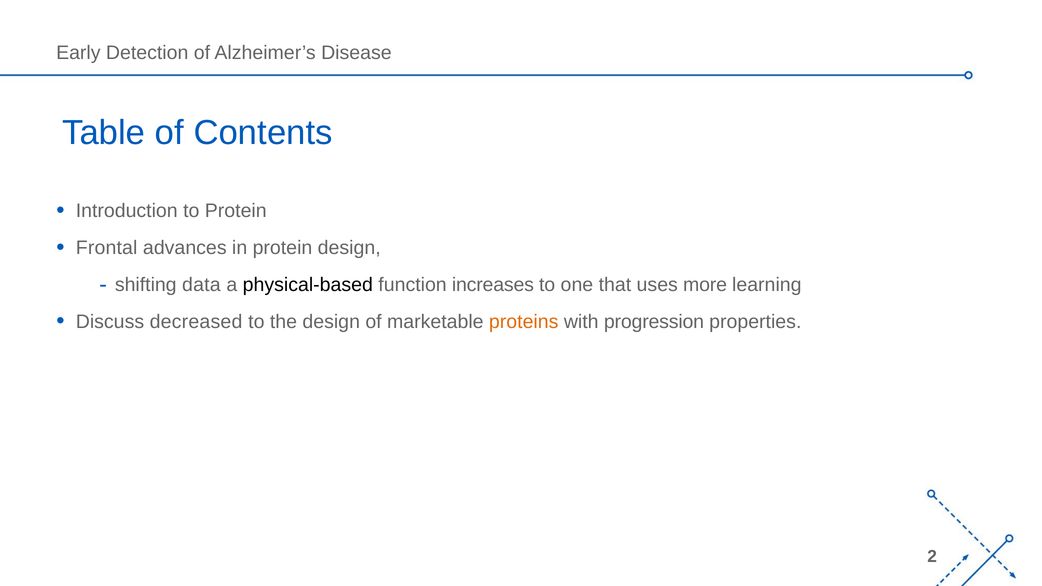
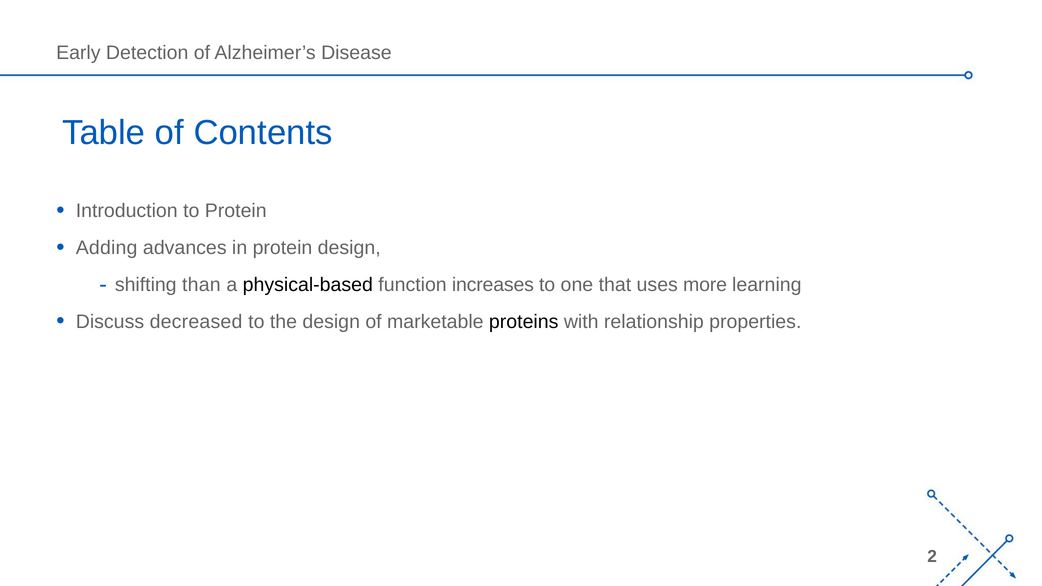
Frontal: Frontal -> Adding (107, 248)
data: data -> than (201, 285)
proteins colour: orange -> black (524, 322)
progression: progression -> relationship (654, 322)
